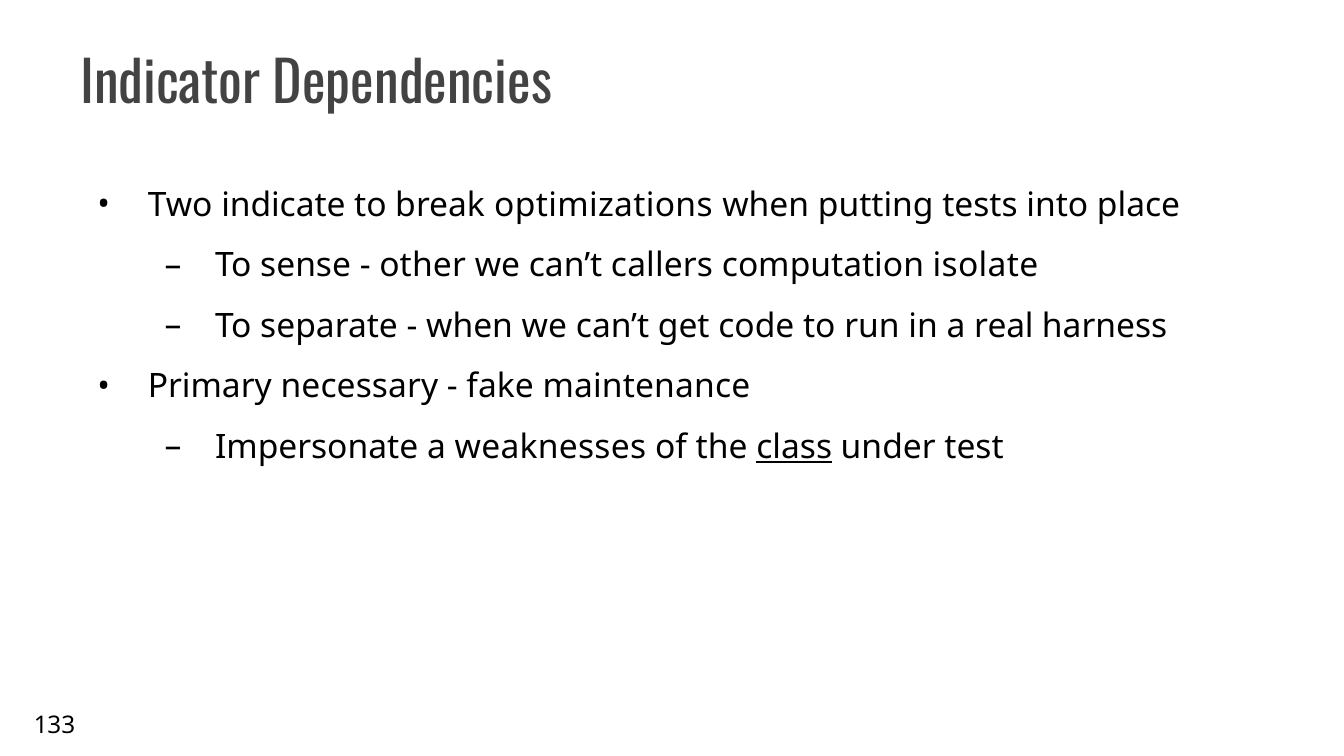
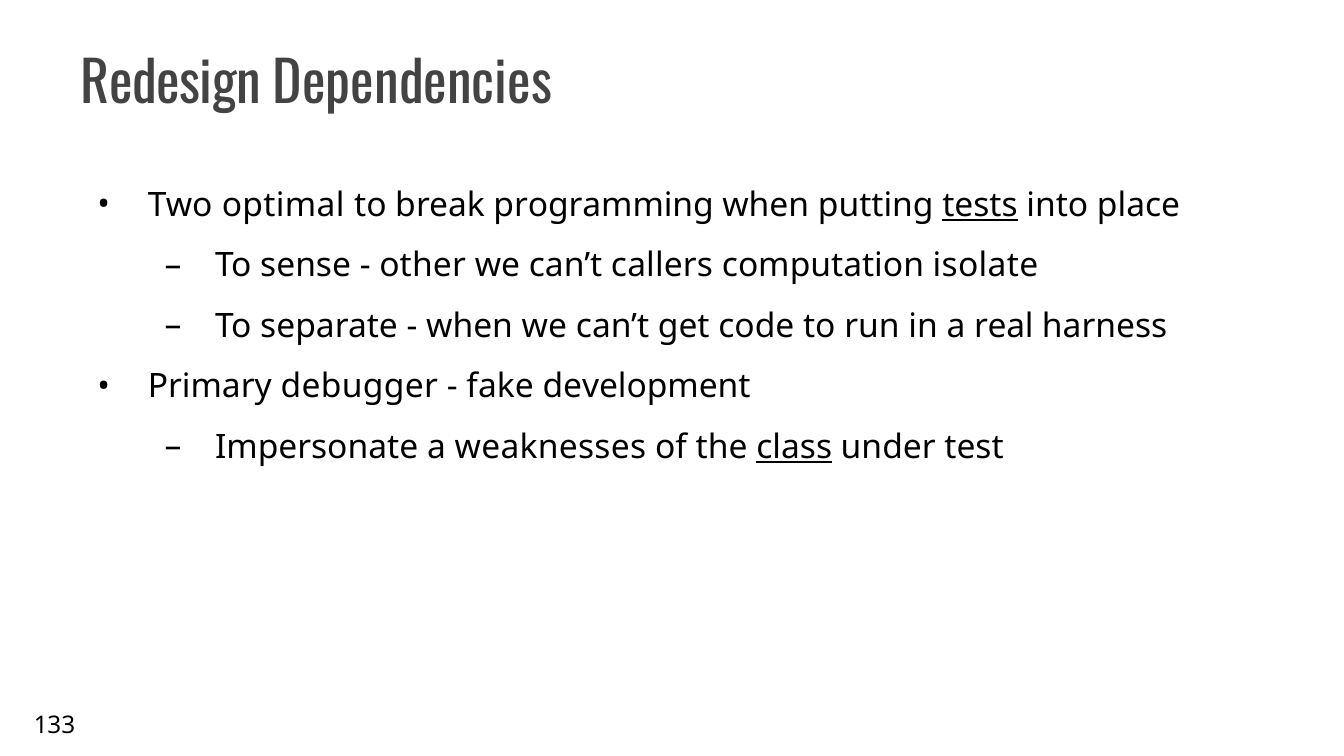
Indicator: Indicator -> Redesign (171, 85)
indicate: indicate -> optimal (283, 205)
optimizations: optimizations -> programming (604, 205)
tests underline: none -> present (980, 205)
necessary: necessary -> debugger (359, 387)
maintenance: maintenance -> development (647, 387)
